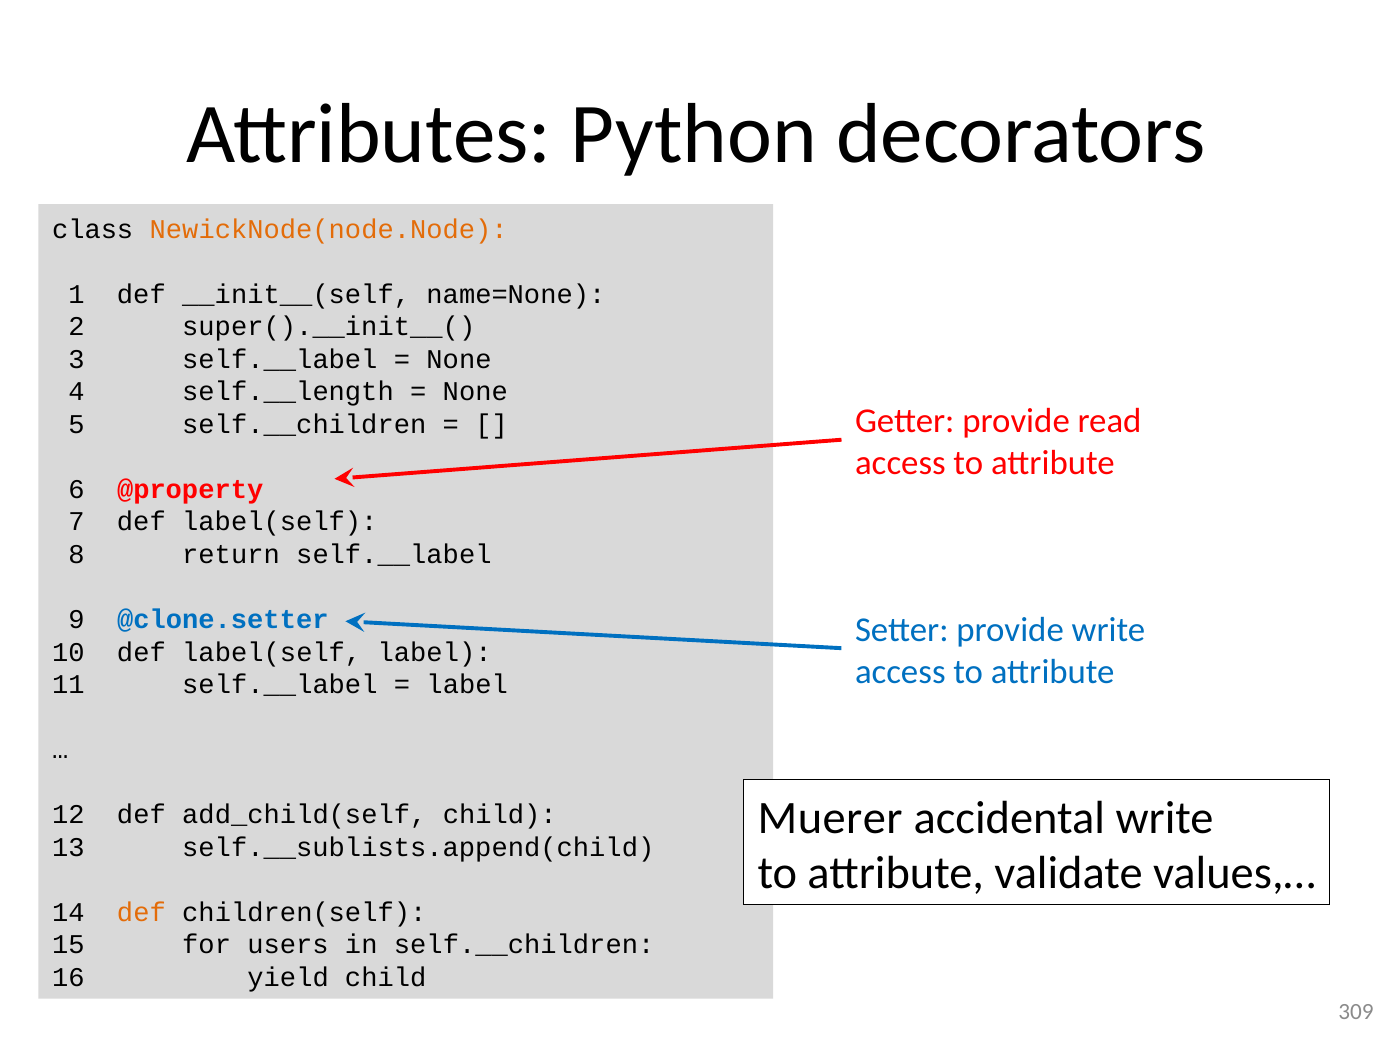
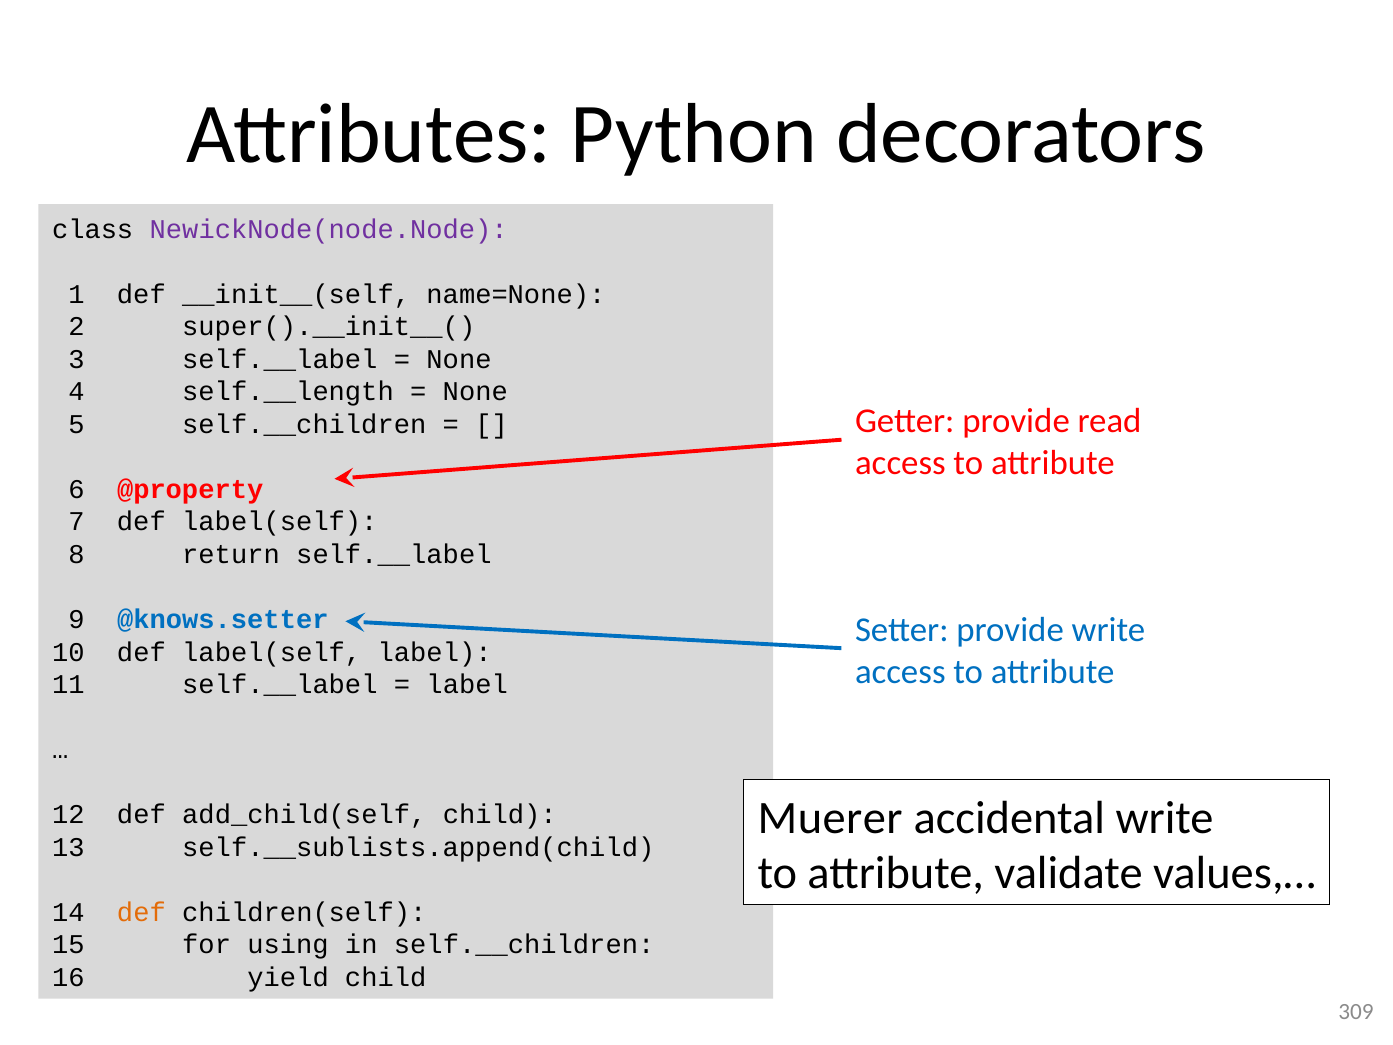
NewickNode(node.Node colour: orange -> purple (329, 229)
@clone.setter: @clone.setter -> @knows.setter (223, 619)
users: users -> using (288, 945)
